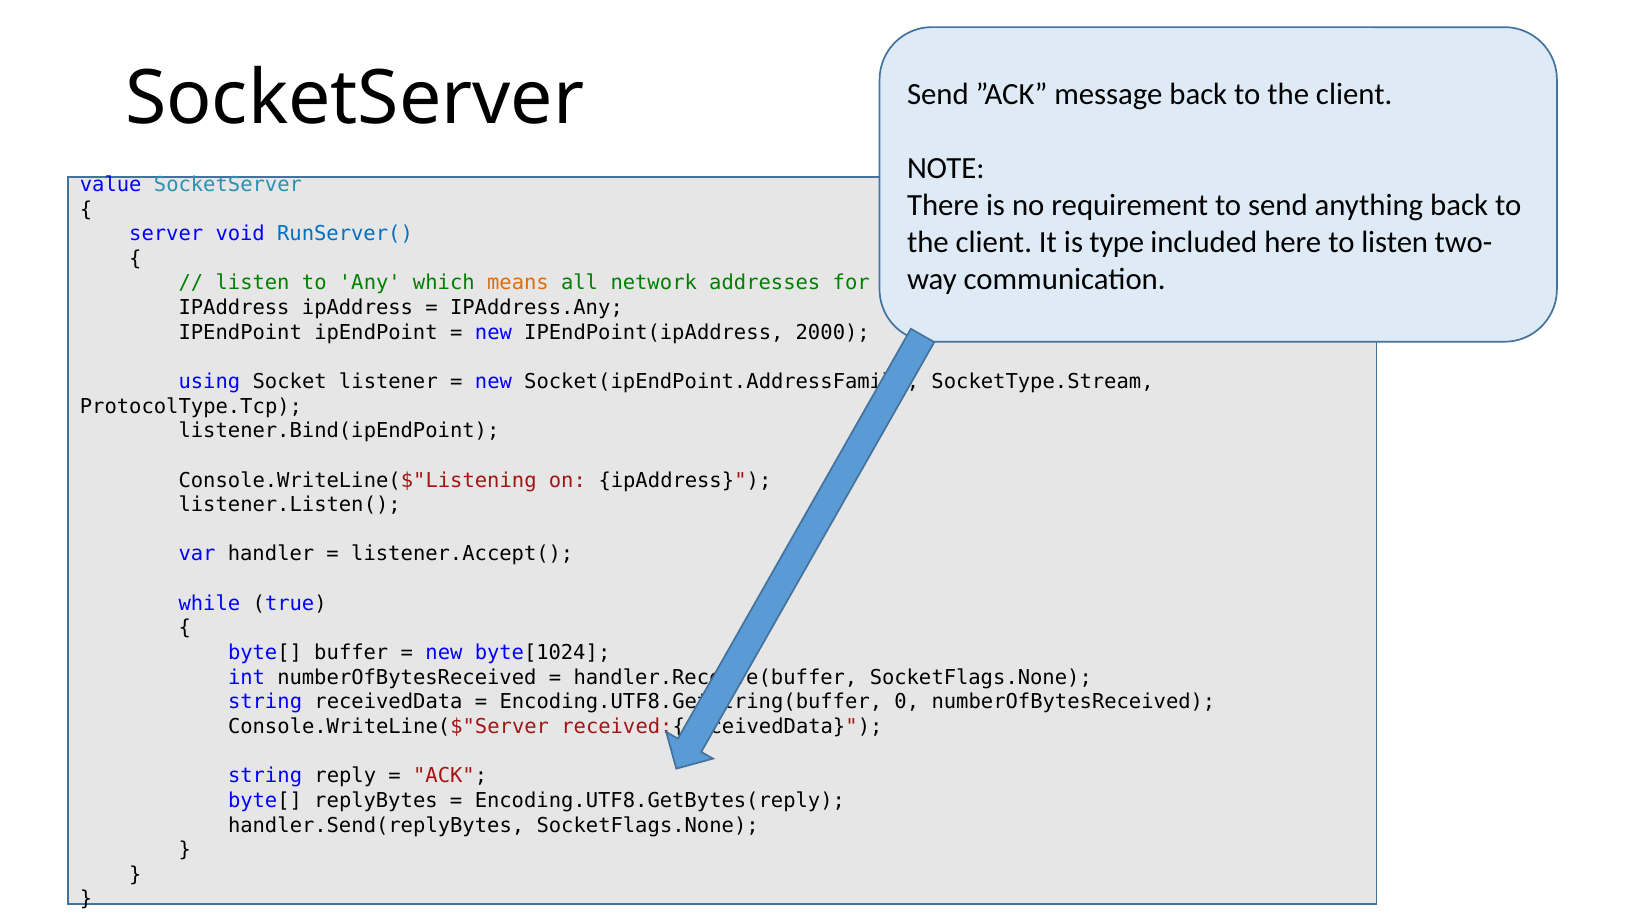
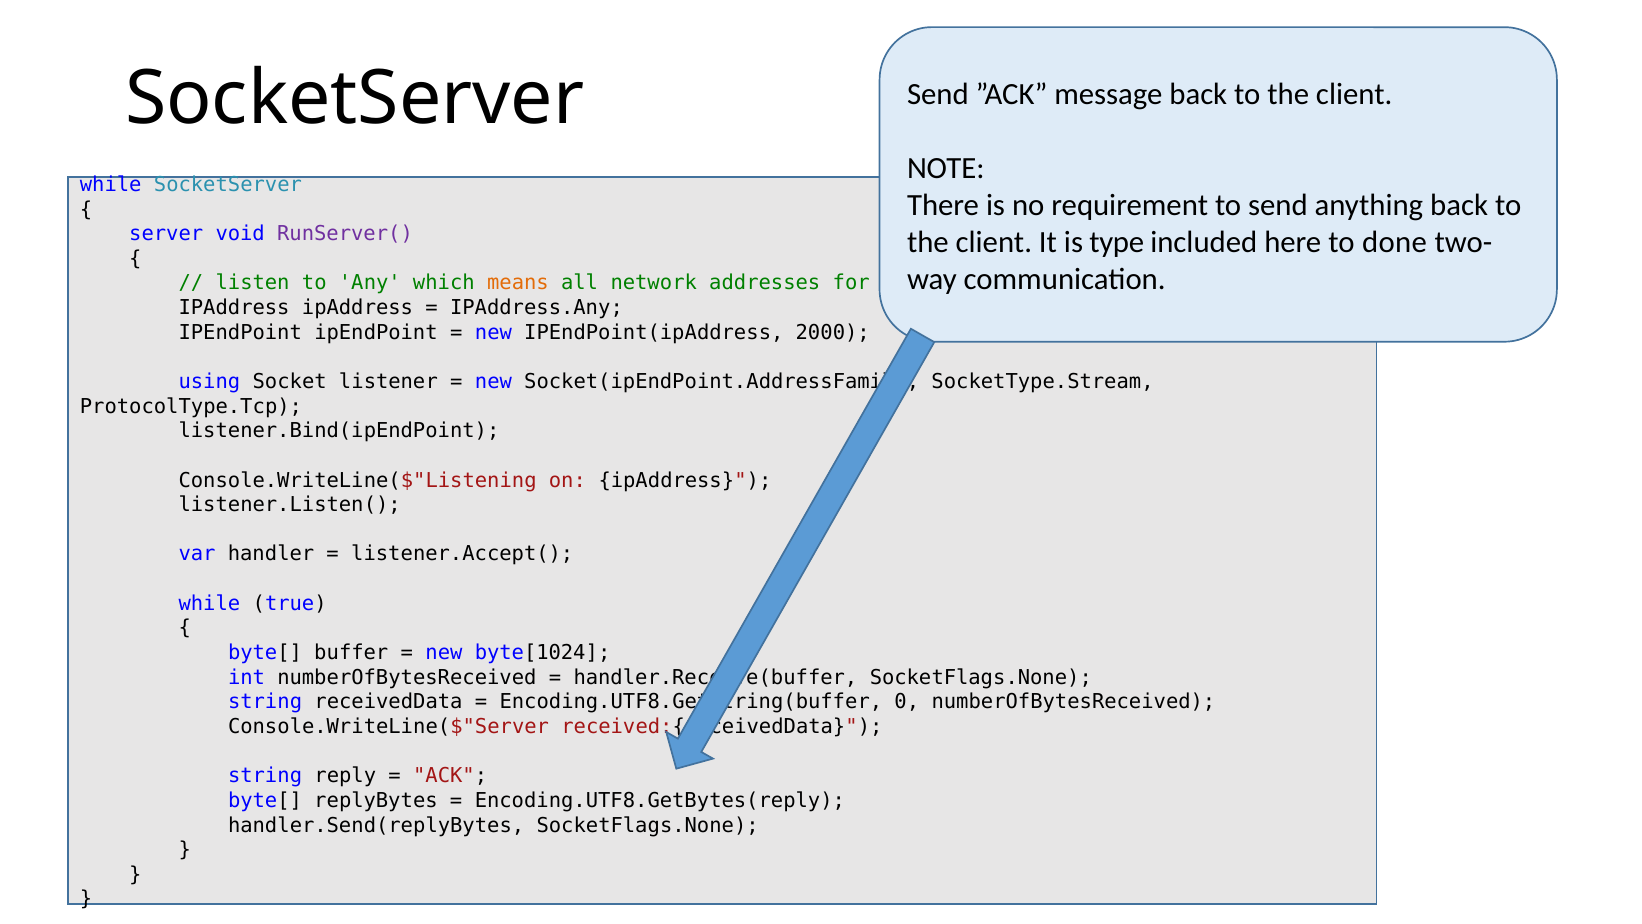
value: value -> while (111, 185)
RunServer( colour: blue -> purple (345, 234)
to listen: listen -> done (1394, 242)
